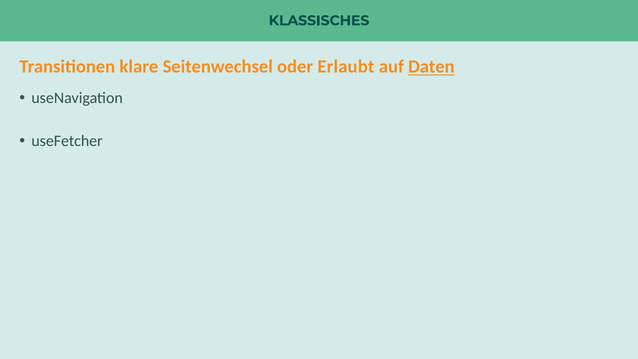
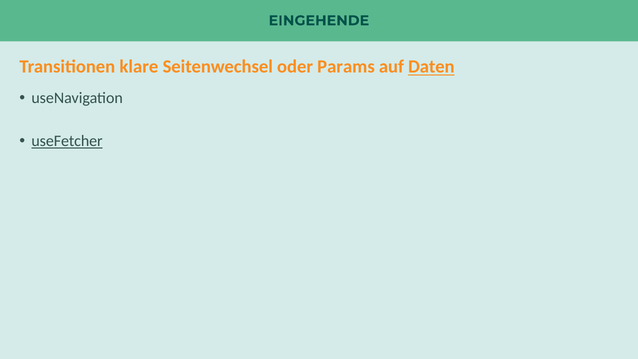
KLASSISCHES: KLASSISCHES -> EINGEHENDE (319, 21)
Erlaubt: Erlaubt -> Params (346, 67)
useFetcher underline: none -> present (67, 141)
